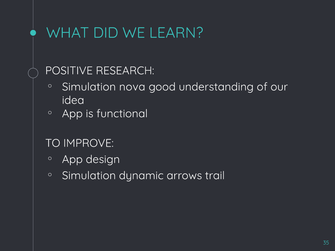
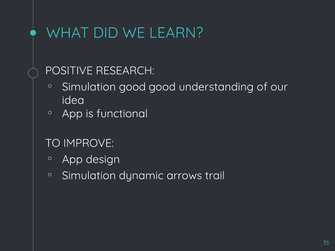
Simulation nova: nova -> good (132, 87)
